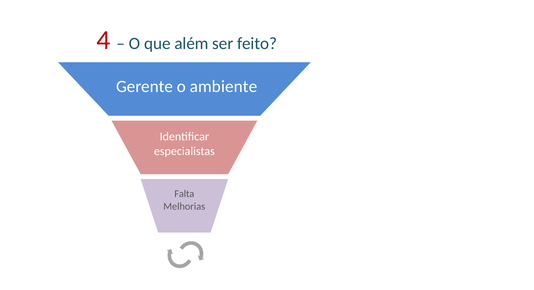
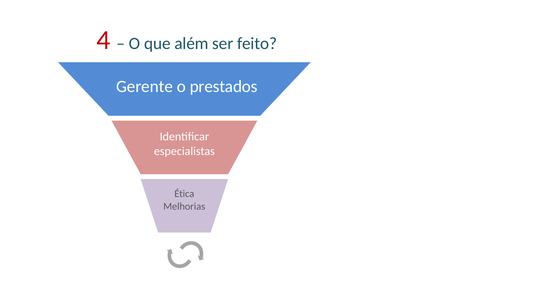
ambiente: ambiente -> prestados (224, 86)
Falta: Falta -> Ética (184, 194)
